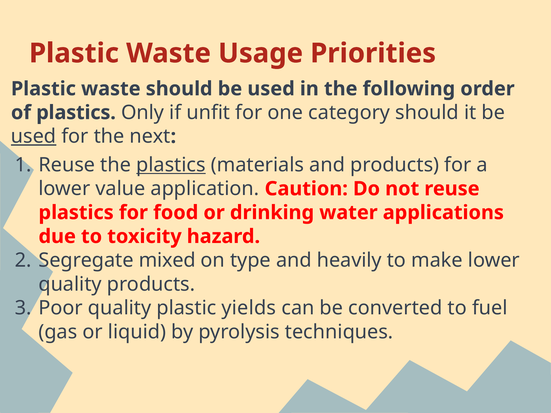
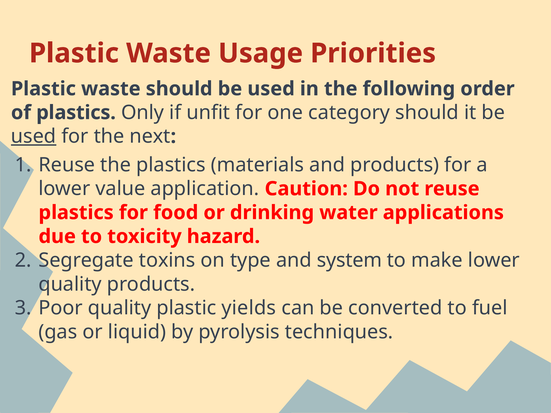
plastics underline: present -> none (171, 165)
mixed: mixed -> toxins (167, 260)
heavily: heavily -> system (349, 260)
